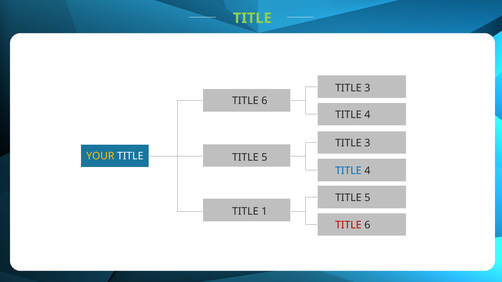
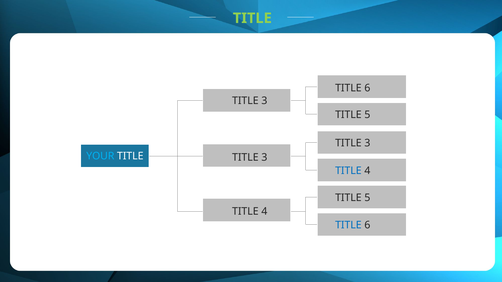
3: 3 -> 6 (367, 88)
6: 6 -> 3 (264, 101)
4: 4 -> 5 (367, 115)
YOUR colour: yellow -> light blue (100, 156)
TITLE TITLE 5: 5 -> 3 (264, 158)
1: 1 -> 4 (264, 212)
TITLE colour: red -> blue (348, 225)
